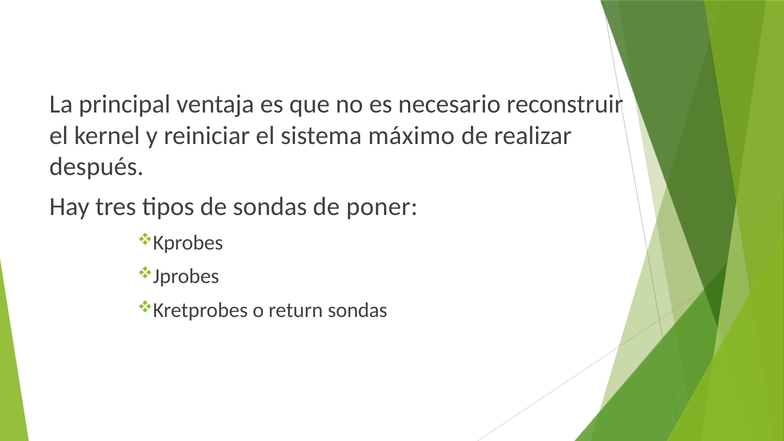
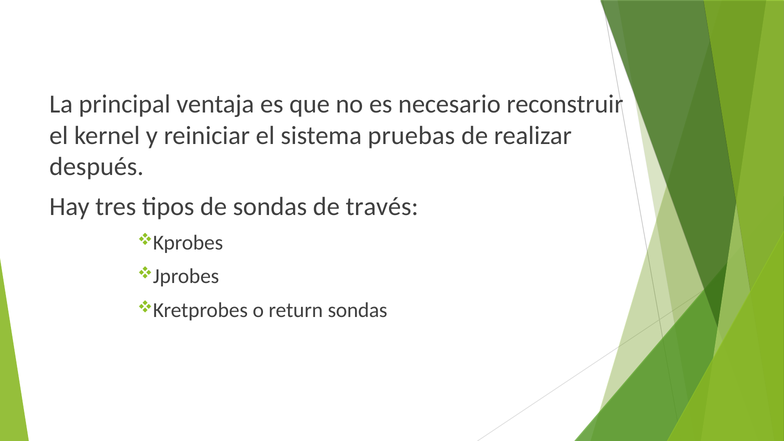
máximo: máximo -> pruebas (411, 135)
poner: poner -> través (382, 206)
